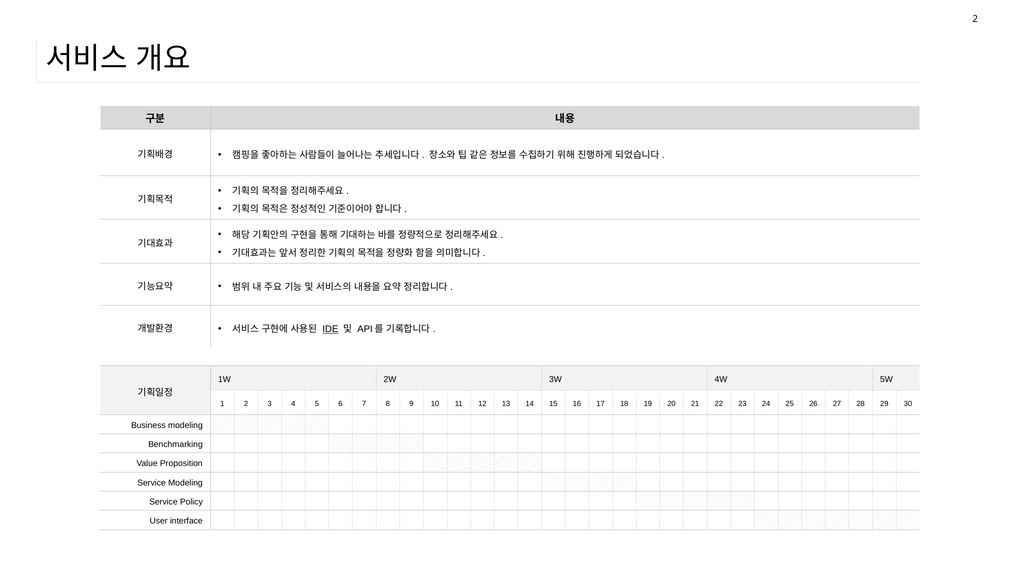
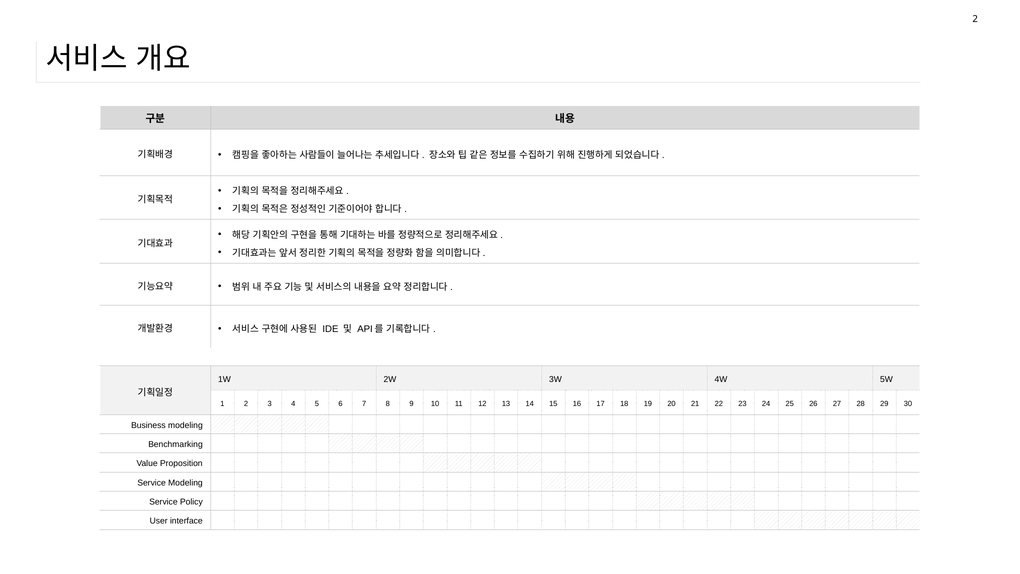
IDE underline: present -> none (330, 329)
